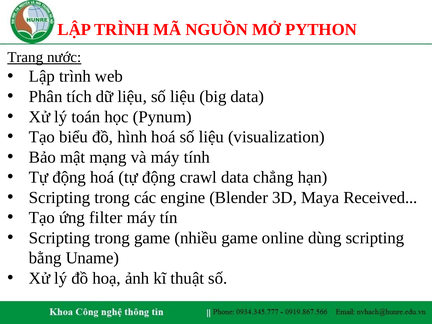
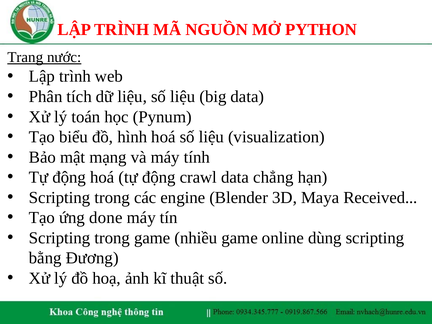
filter: filter -> done (106, 218)
Uname: Uname -> Đương (92, 258)
